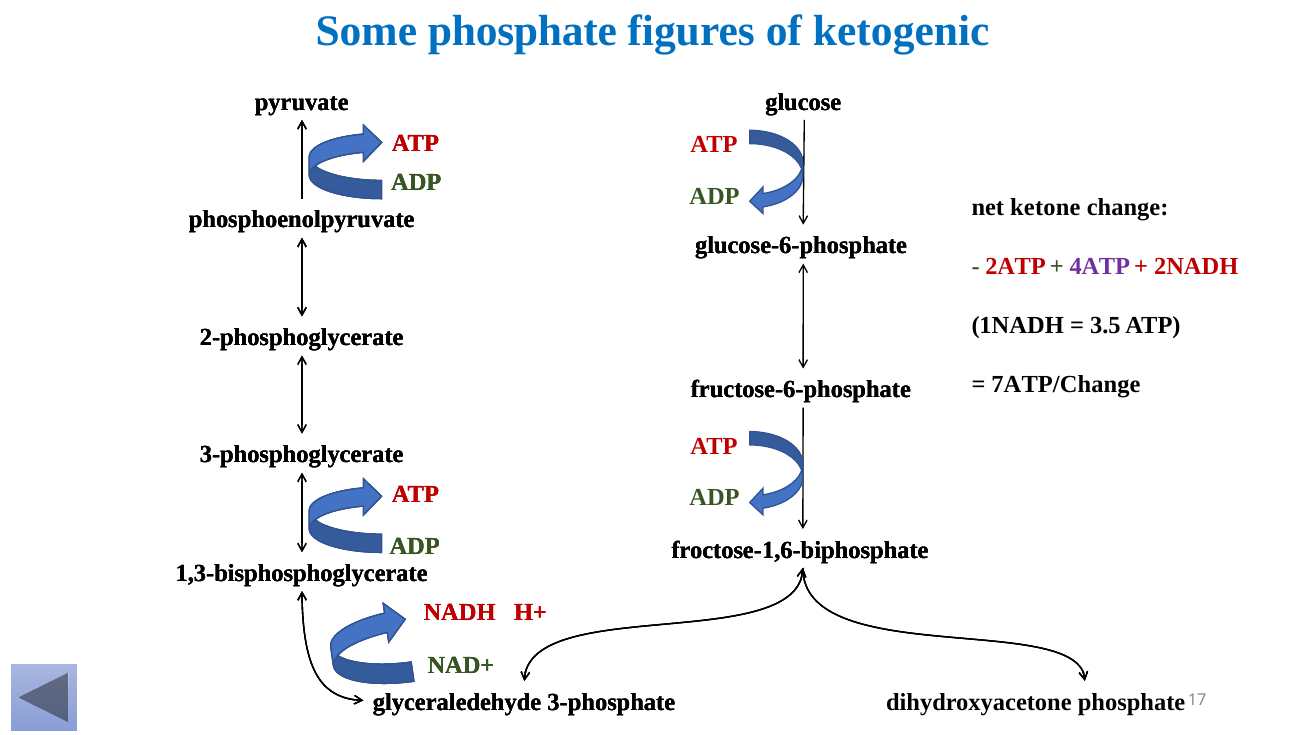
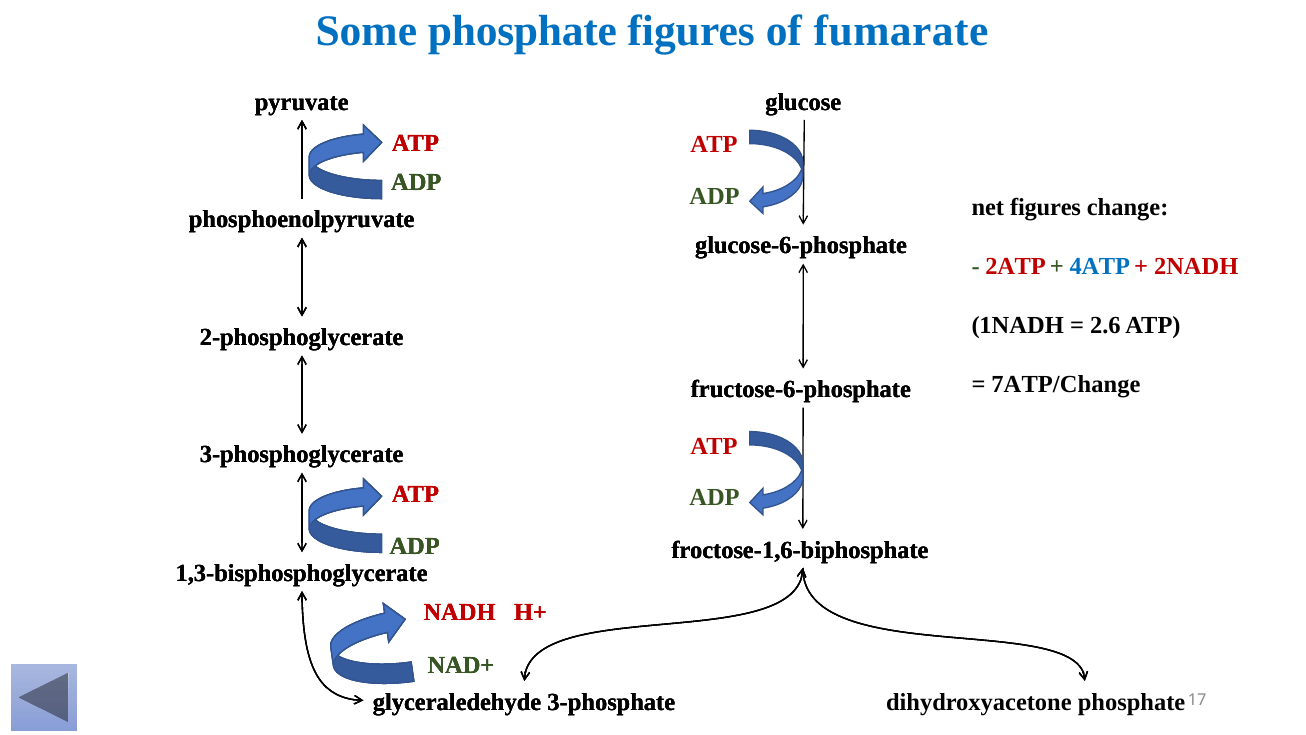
ketogenic: ketogenic -> fumarate (901, 31)
net ketone: ketone -> figures (1046, 207)
4ATP colour: purple -> blue (1100, 266)
3.5: 3.5 -> 2.6 (1105, 325)
